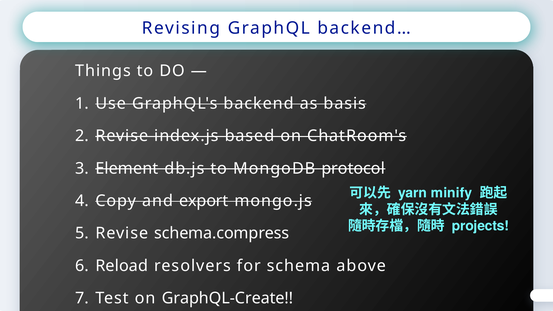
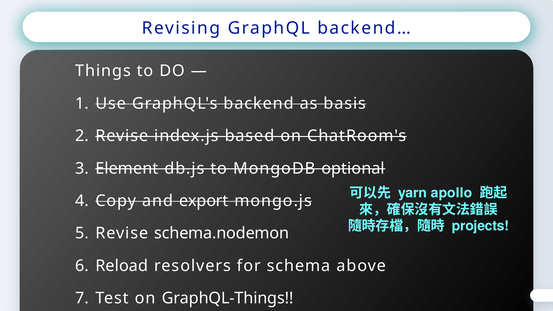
protocol: protocol -> optional (353, 168)
minify: minify -> apollo (452, 193)
schema.compress: schema.compress -> schema.nodemon (222, 233)
GraphQL-Create: GraphQL-Create -> GraphQL-Things (228, 298)
